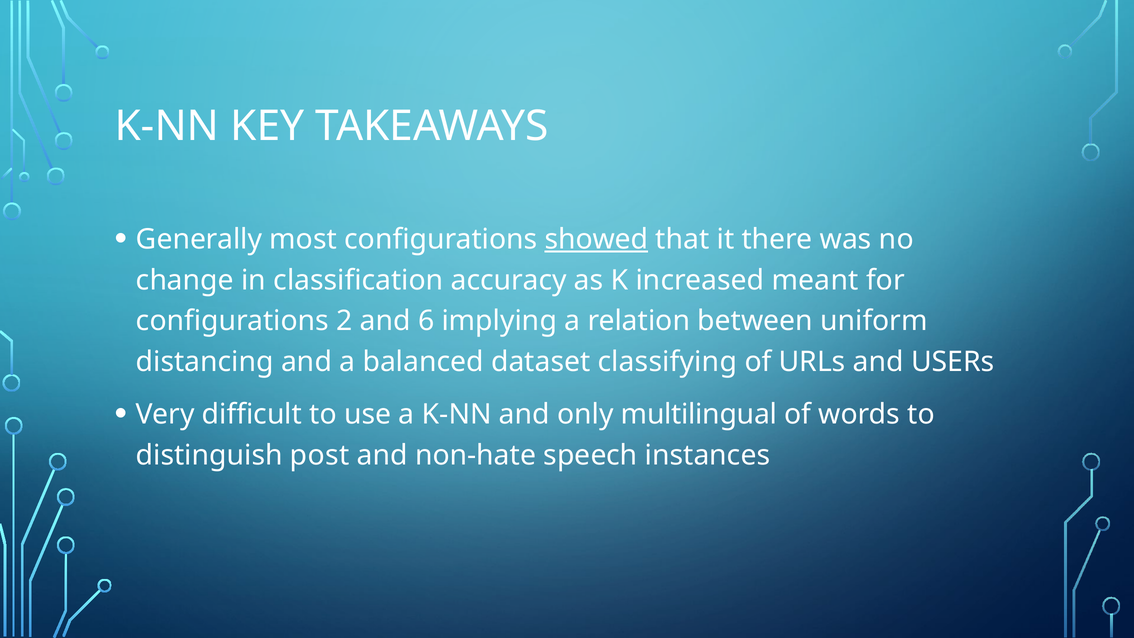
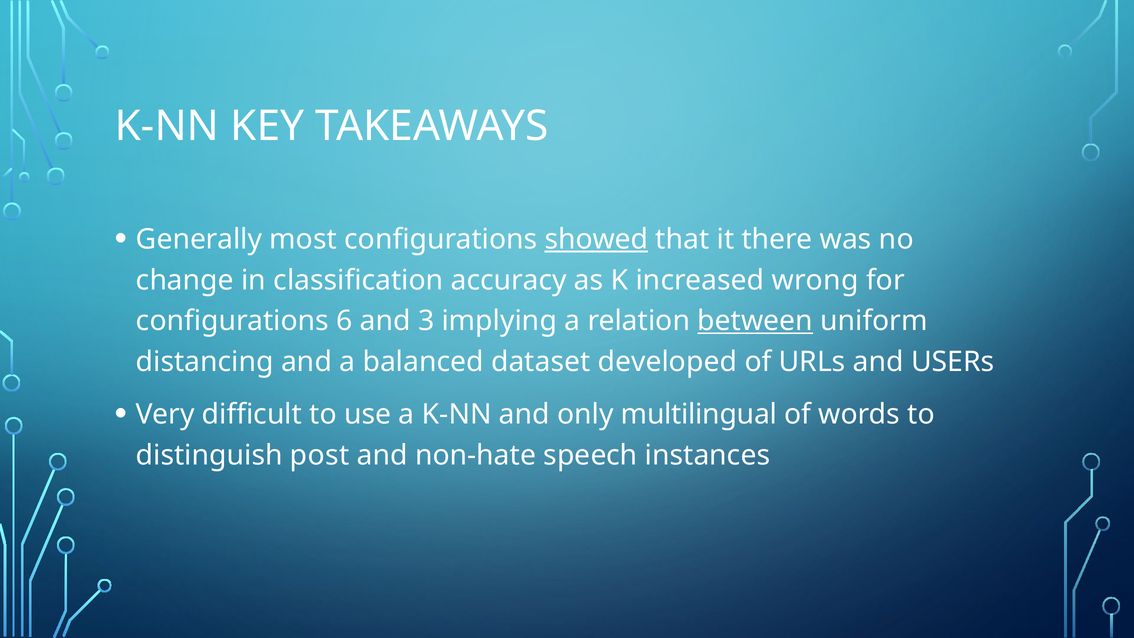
meant: meant -> wrong (815, 280)
2: 2 -> 6 (344, 321)
6: 6 -> 3 (426, 321)
between underline: none -> present (755, 321)
classifying: classifying -> developed (667, 362)
